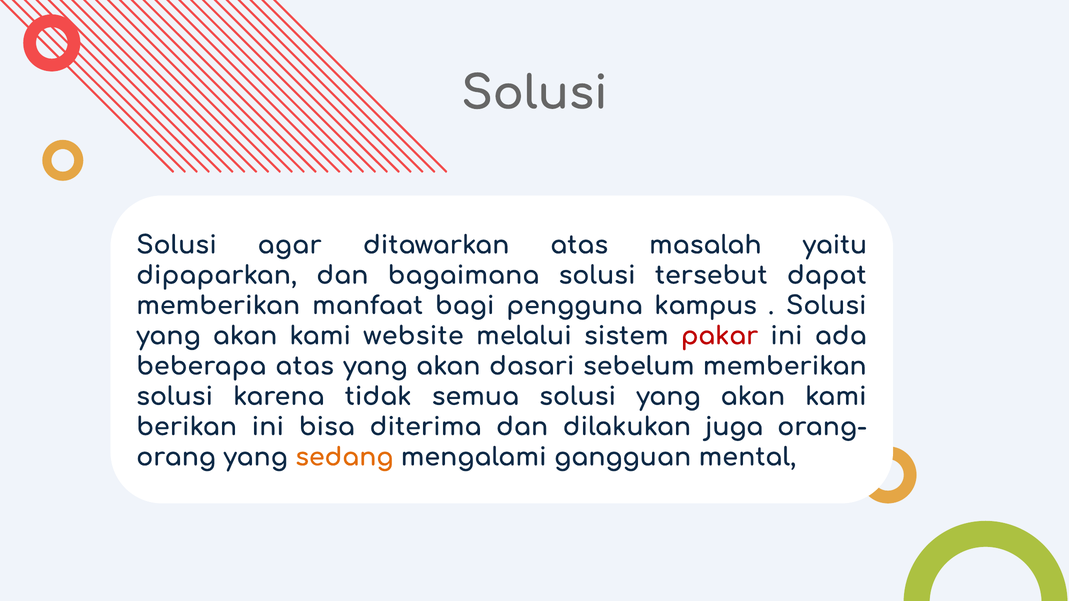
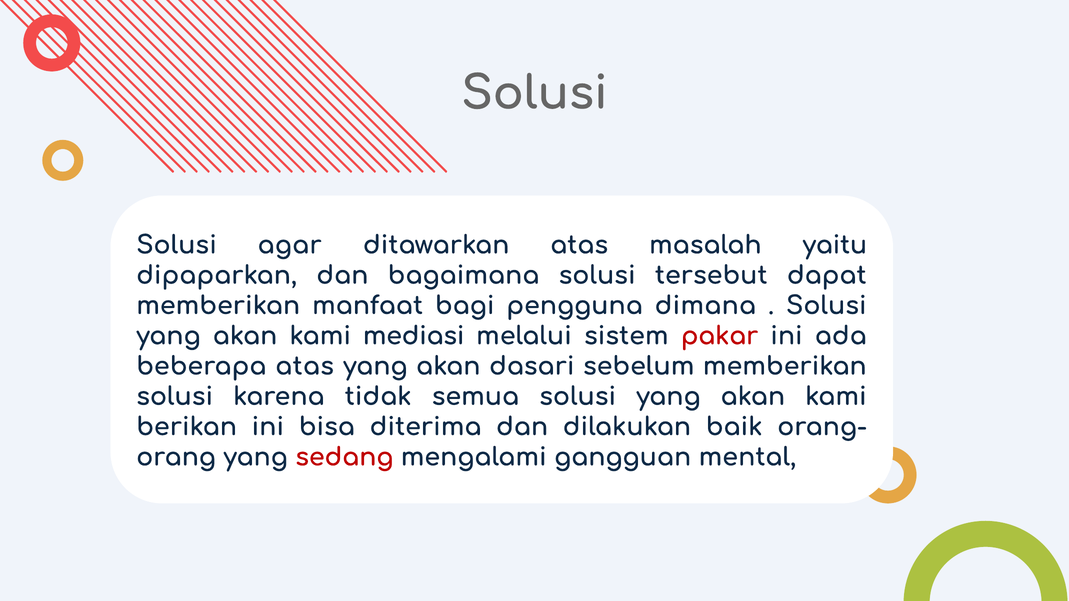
kampus: kampus -> dimana (705, 306)
website: website -> mediasi (414, 336)
juga: juga -> baik (734, 427)
sedang colour: orange -> red (344, 457)
